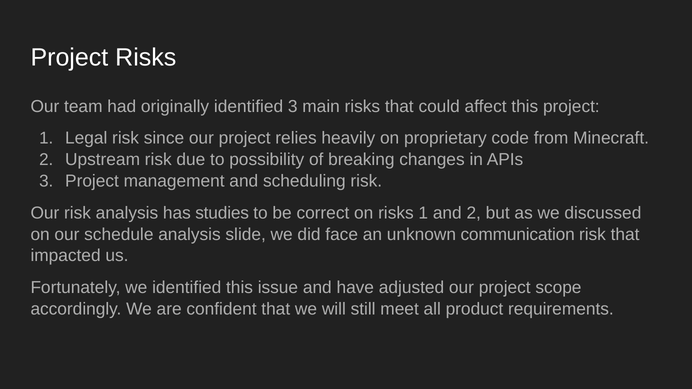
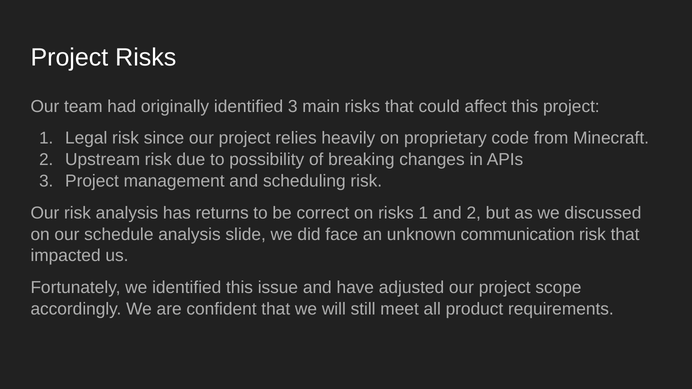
studies: studies -> returns (222, 213)
